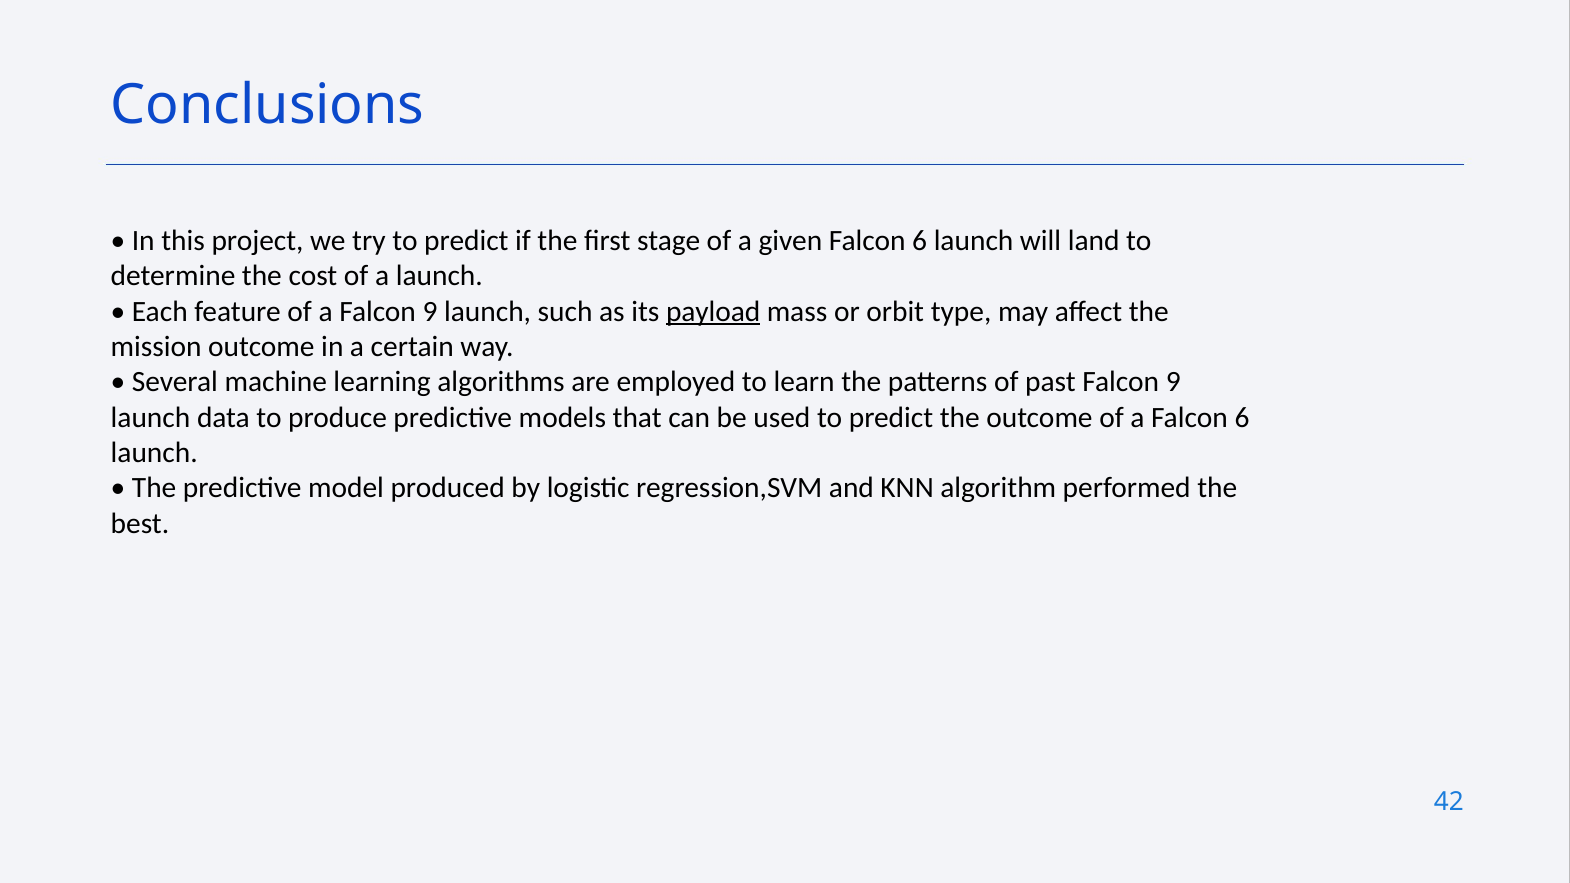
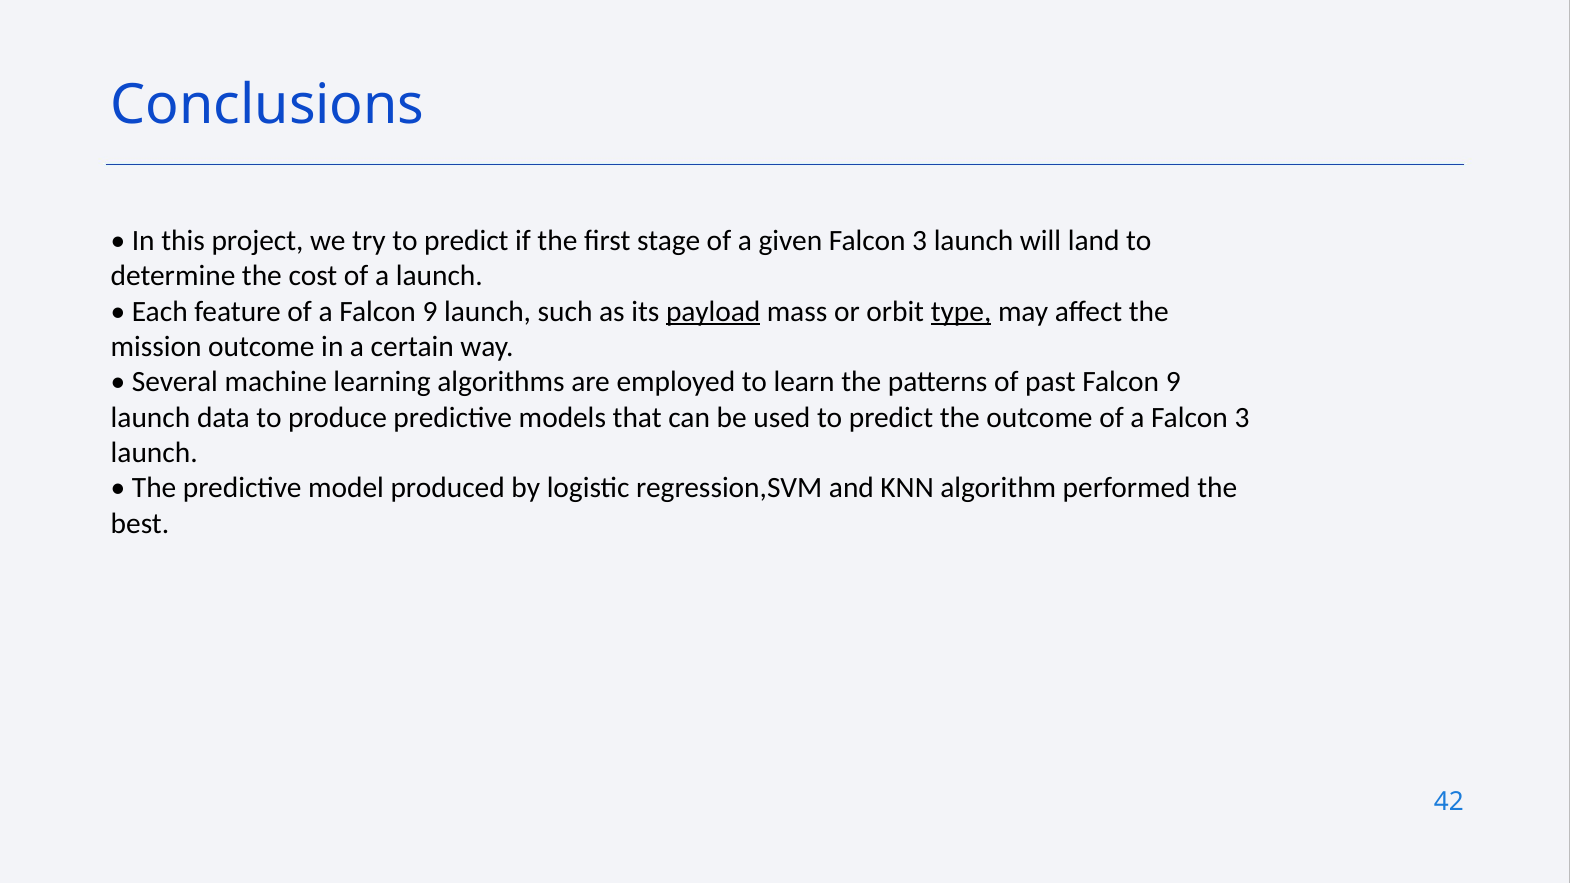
given Falcon 6: 6 -> 3 (920, 241)
type underline: none -> present (961, 312)
a Falcon 6: 6 -> 3 (1242, 418)
